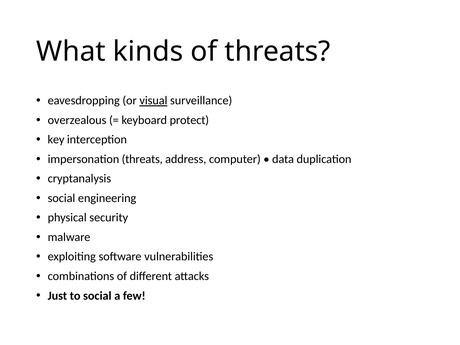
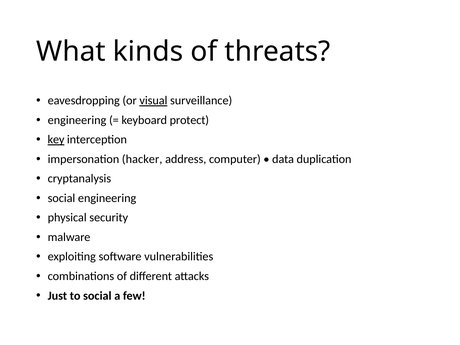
overzealous: overzealous -> engineering (77, 120)
key underline: none -> present (56, 140)
impersonation threats: threats -> hacker (142, 159)
